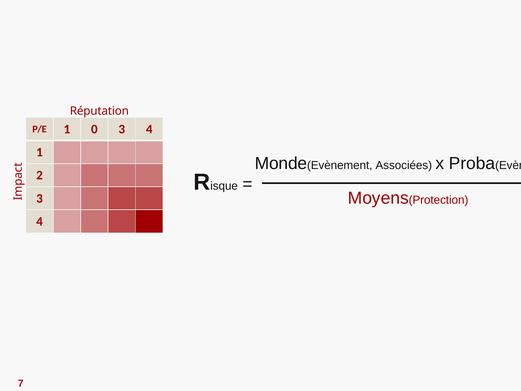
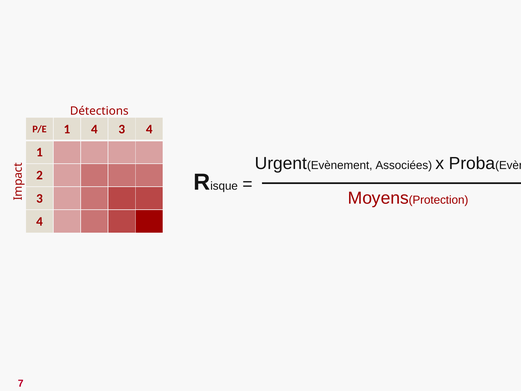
Réputation: Réputation -> Détections (99, 111)
1 0: 0 -> 4 (94, 129)
Monde: Monde -> Urgent (281, 163)
